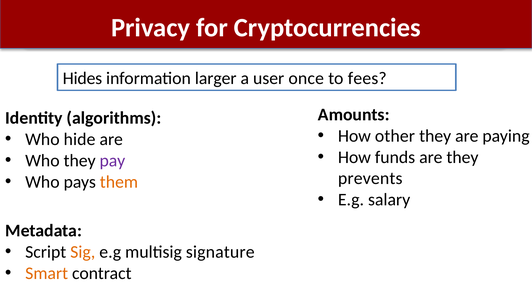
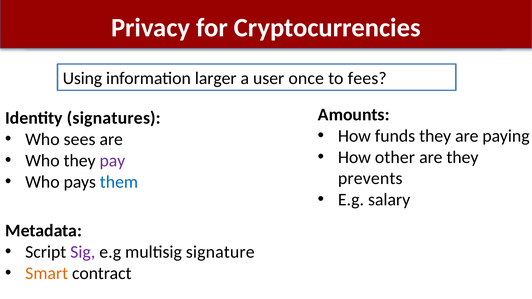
Hides: Hides -> Using (82, 78)
algorithms: algorithms -> signatures (114, 118)
other: other -> funds (395, 136)
hide: hide -> sees (80, 139)
funds: funds -> other (395, 157)
them colour: orange -> blue (119, 182)
Sig colour: orange -> purple (83, 252)
